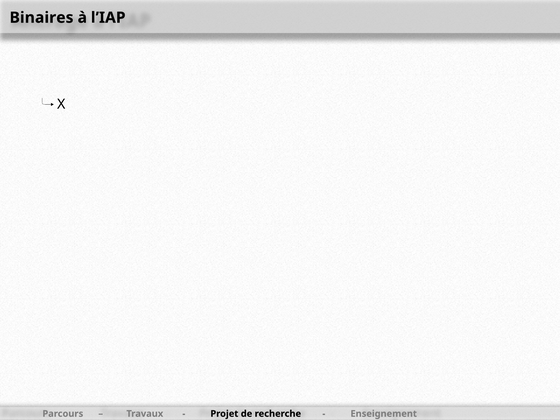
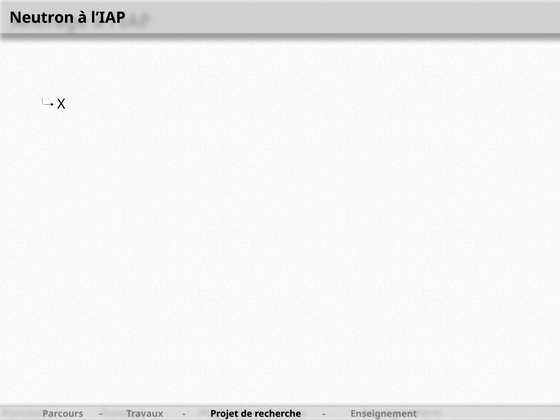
Binaires: Binaires -> Neutron (42, 18)
